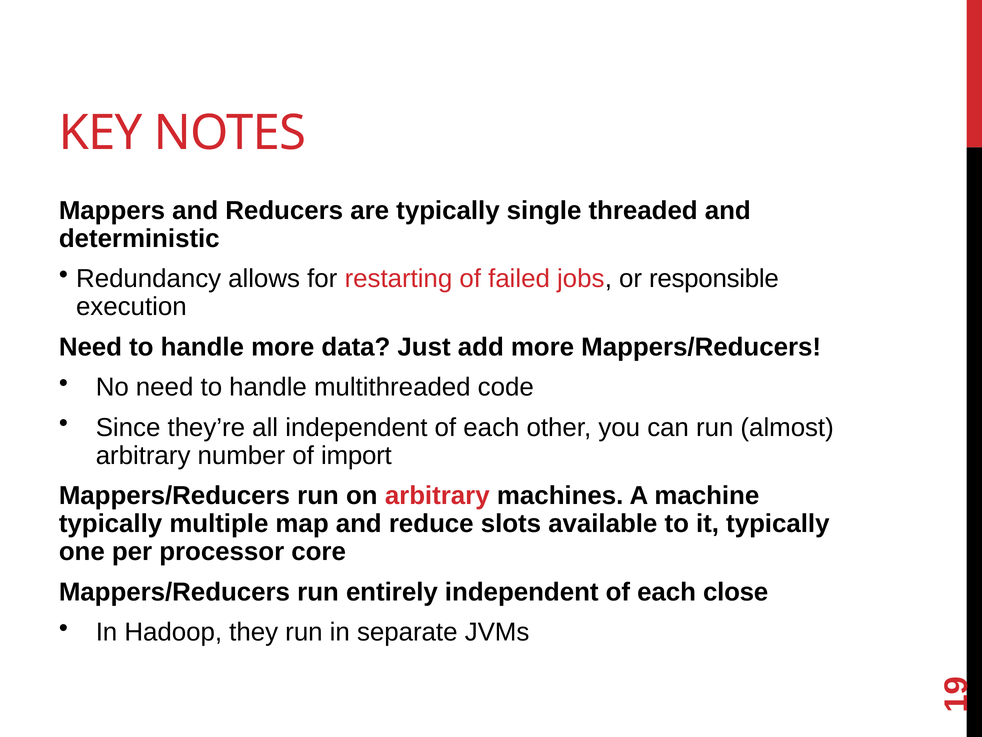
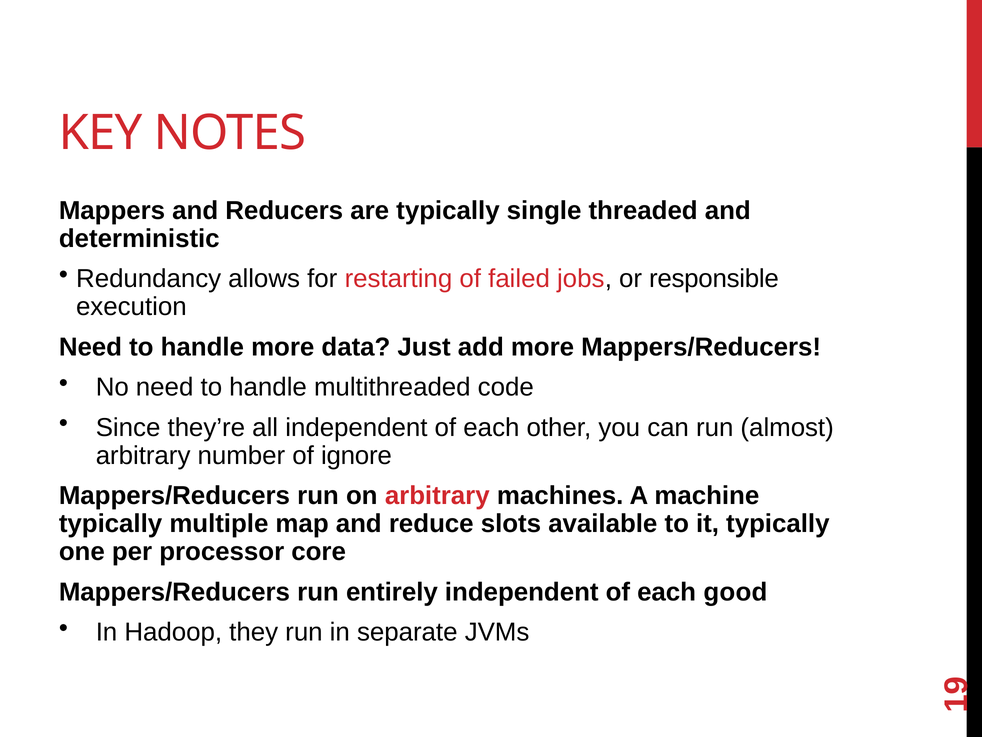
import: import -> ignore (356, 455)
close: close -> good (735, 592)
